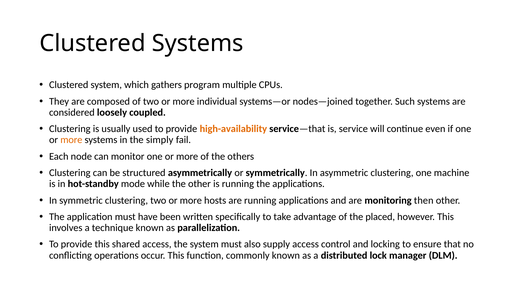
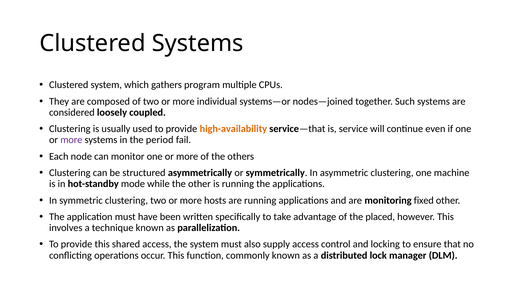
more colour: orange -> purple (71, 140)
simply: simply -> period (160, 140)
then: then -> fixed (424, 200)
